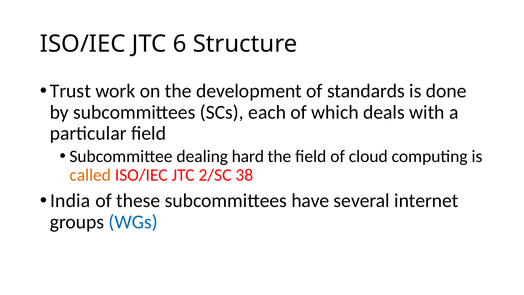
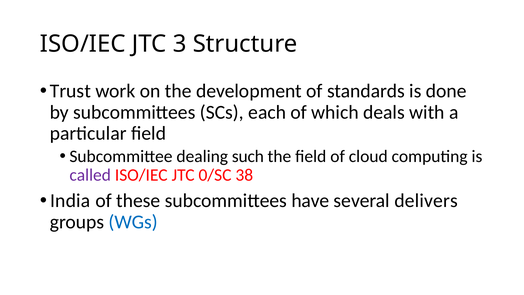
6: 6 -> 3 (180, 44)
hard: hard -> such (248, 156)
called colour: orange -> purple (90, 175)
2/SC: 2/SC -> 0/SC (215, 175)
internet: internet -> delivers (426, 201)
